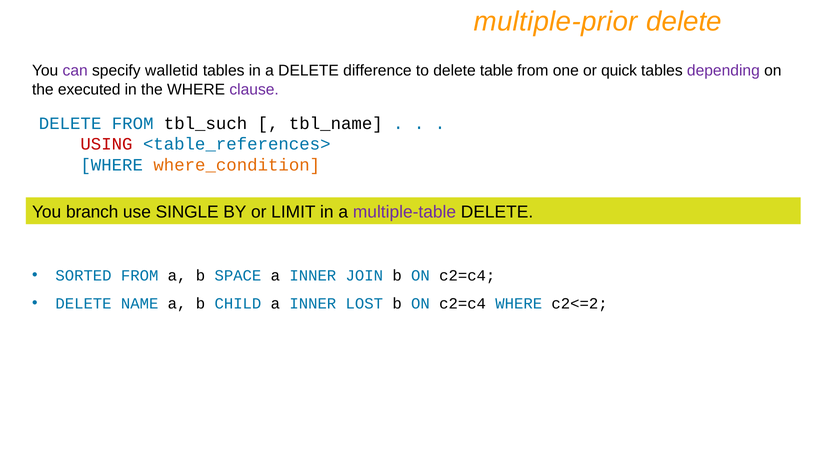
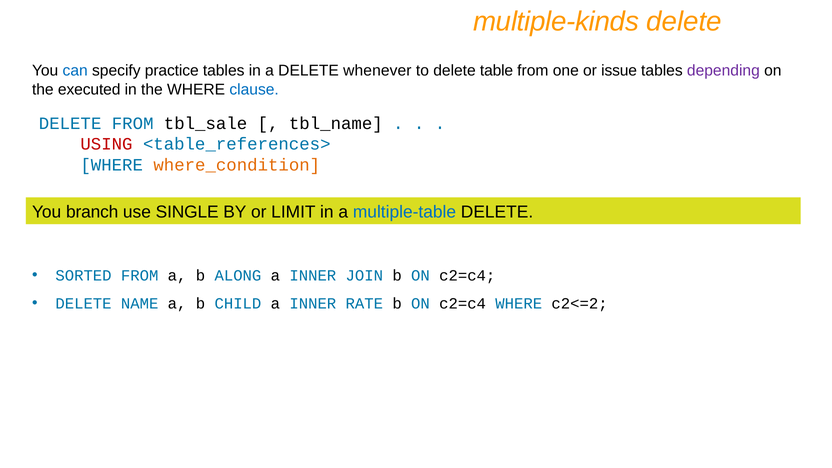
multiple-prior: multiple-prior -> multiple-kinds (556, 22)
can colour: purple -> blue (75, 71)
walletid: walletid -> practice (172, 71)
difference: difference -> whenever (377, 71)
quick: quick -> issue (619, 71)
clause colour: purple -> blue (254, 89)
tbl_such: tbl_such -> tbl_sale (206, 123)
multiple-table colour: purple -> blue (404, 212)
SPACE: SPACE -> ALONG (238, 275)
LOST: LOST -> RATE (364, 303)
